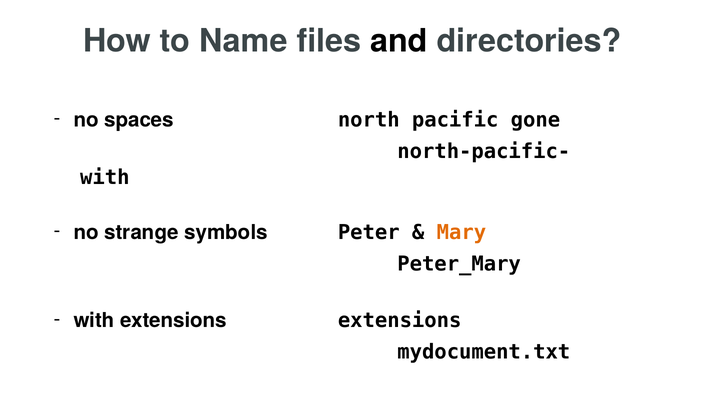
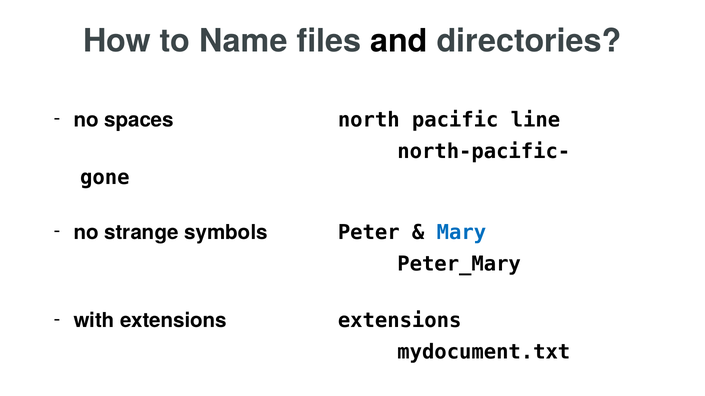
gone: gone -> line (535, 120)
with: with -> gone (105, 178)
Mary colour: orange -> blue (461, 233)
